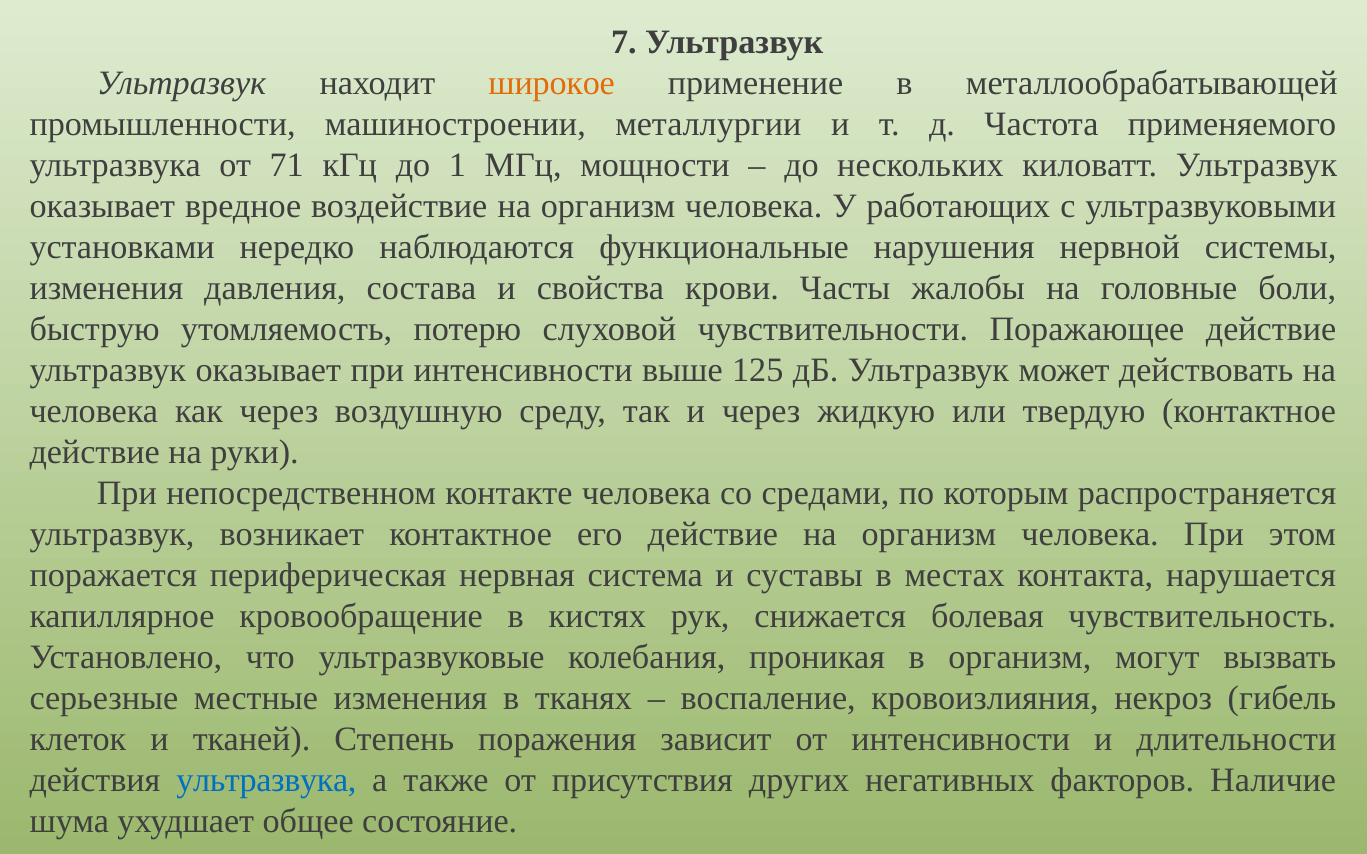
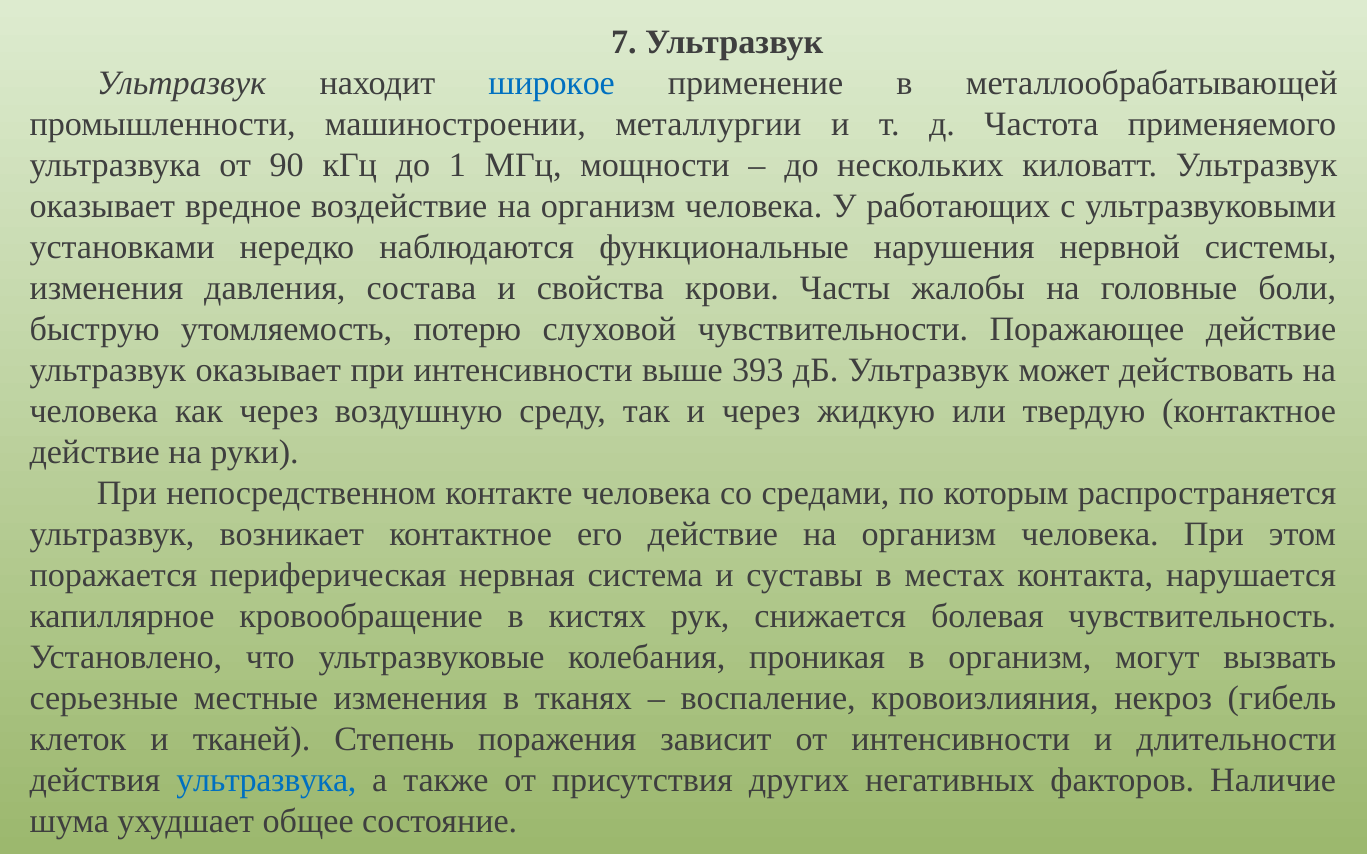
широкое colour: orange -> blue (552, 83)
71: 71 -> 90 (287, 165)
125: 125 -> 393 (758, 370)
